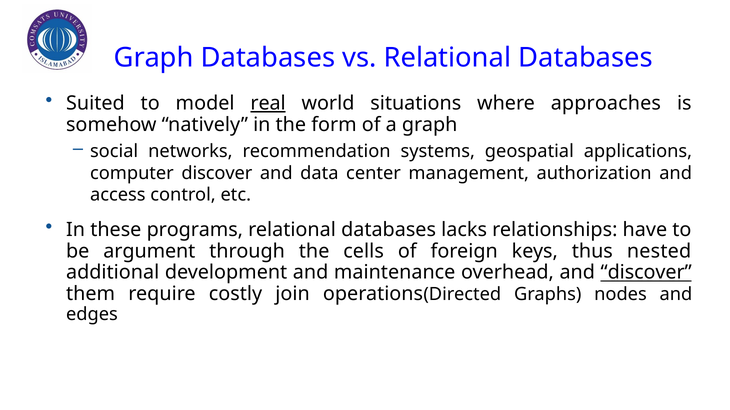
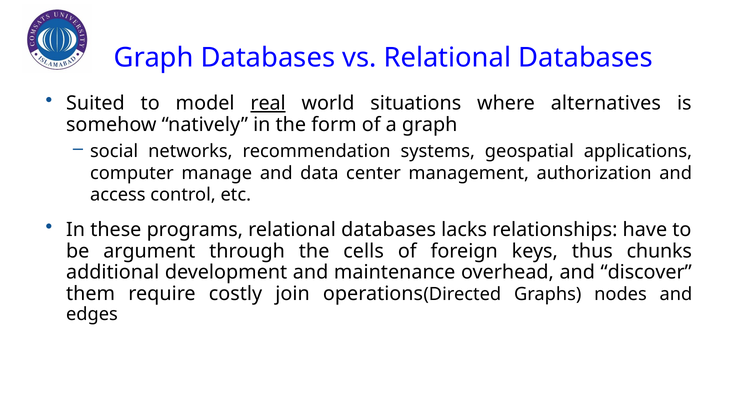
approaches: approaches -> alternatives (606, 103)
computer discover: discover -> manage (217, 173)
nested: nested -> chunks (659, 251)
discover underline: present -> none (646, 273)
